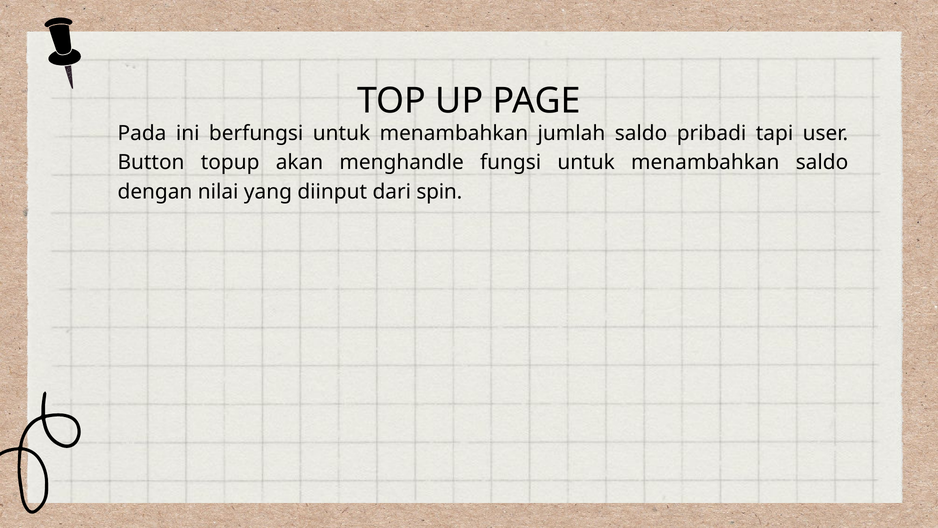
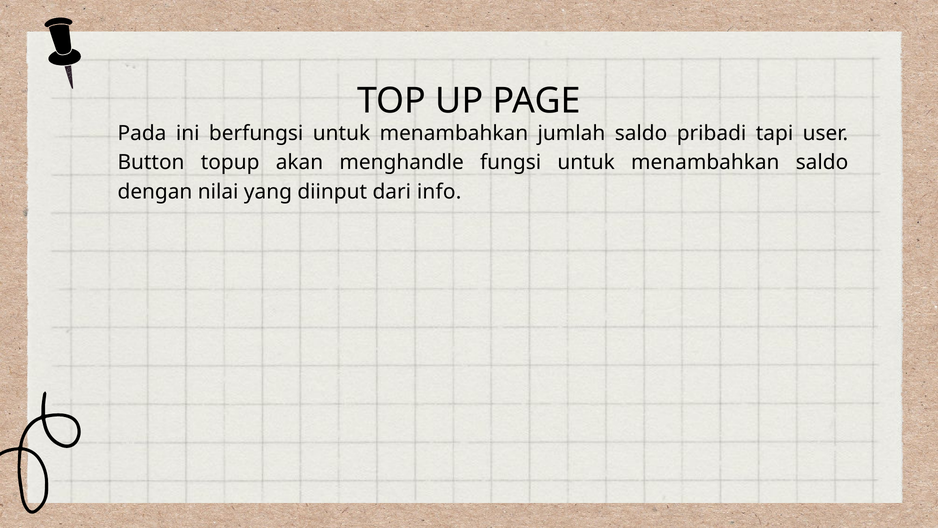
spin: spin -> info (439, 192)
